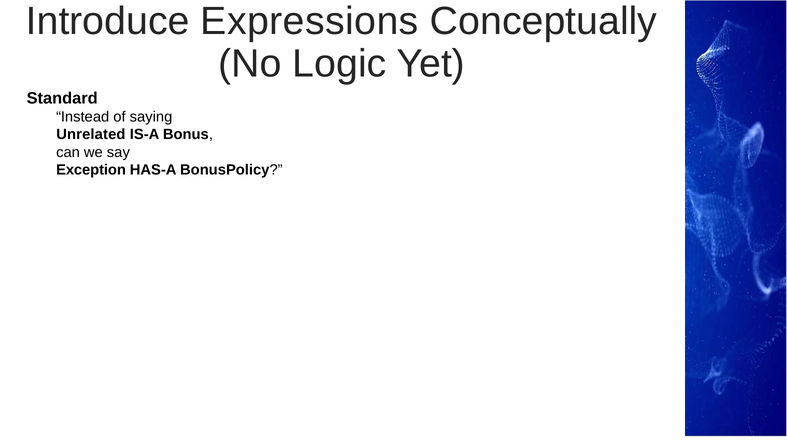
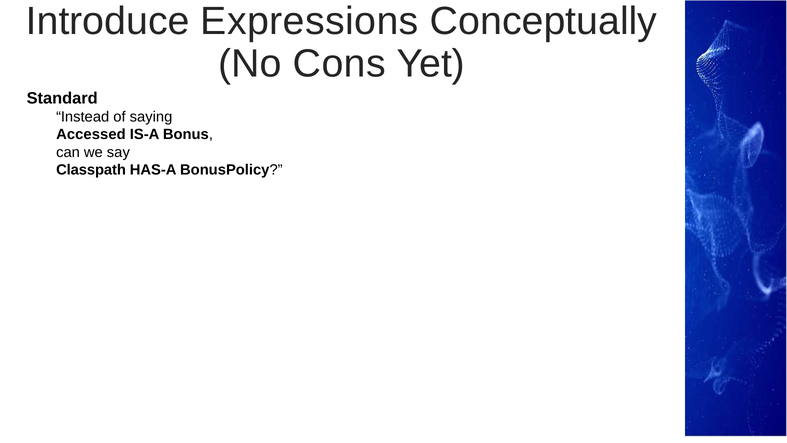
Logic: Logic -> Cons (339, 64)
Unrelated: Unrelated -> Accessed (91, 134)
Exception: Exception -> Classpath (91, 170)
